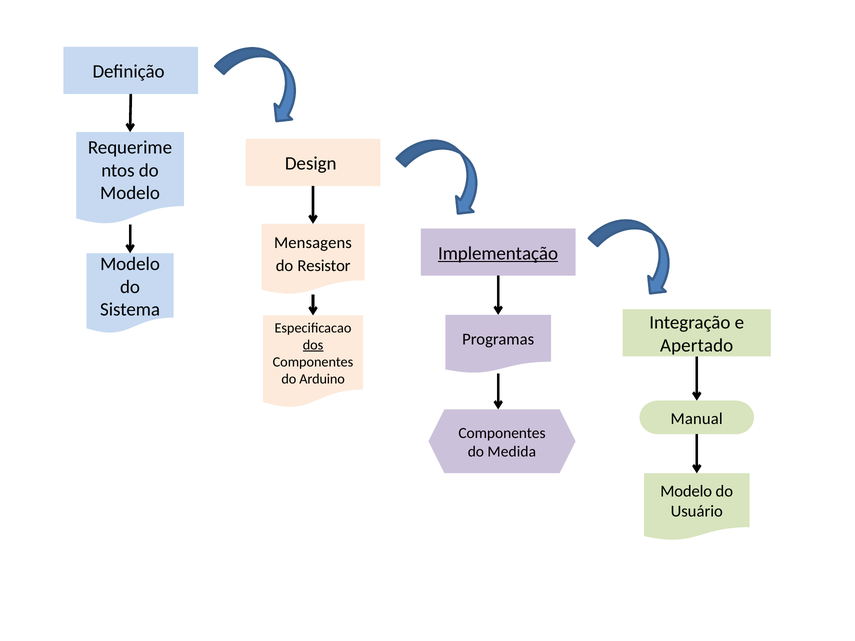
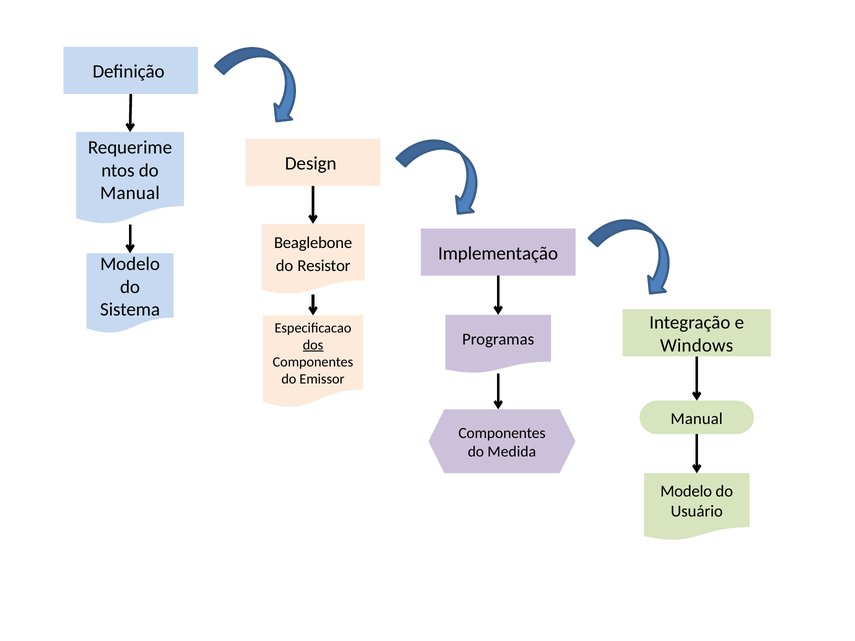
Modelo: Modelo -> Manual (130, 193)
Mensagens: Mensagens -> Beaglebone (313, 243)
Implementação underline: present -> none (498, 254)
Apertado: Apertado -> Windows (697, 346)
Arduino: Arduino -> Emissor (322, 379)
